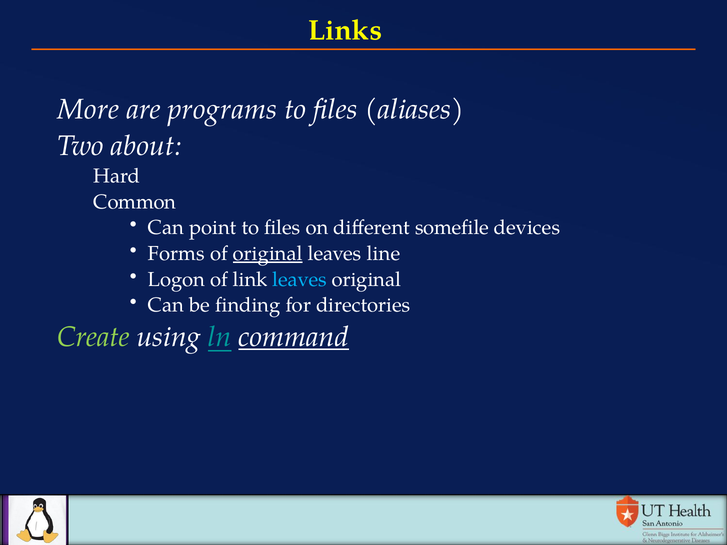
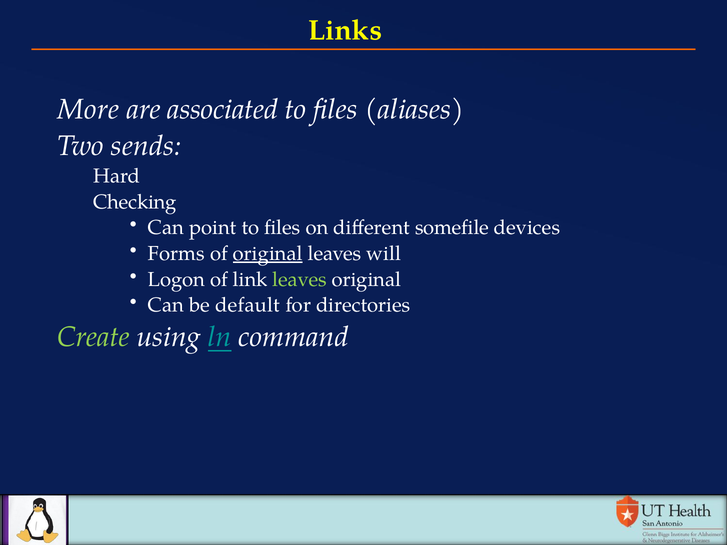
programs: programs -> associated (223, 110)
about: about -> sends (146, 146)
Common: Common -> Checking (135, 202)
line: line -> will (384, 254)
leaves colour: light blue -> light green (300, 279)
finding: finding -> default (248, 305)
command underline: present -> none (294, 337)
